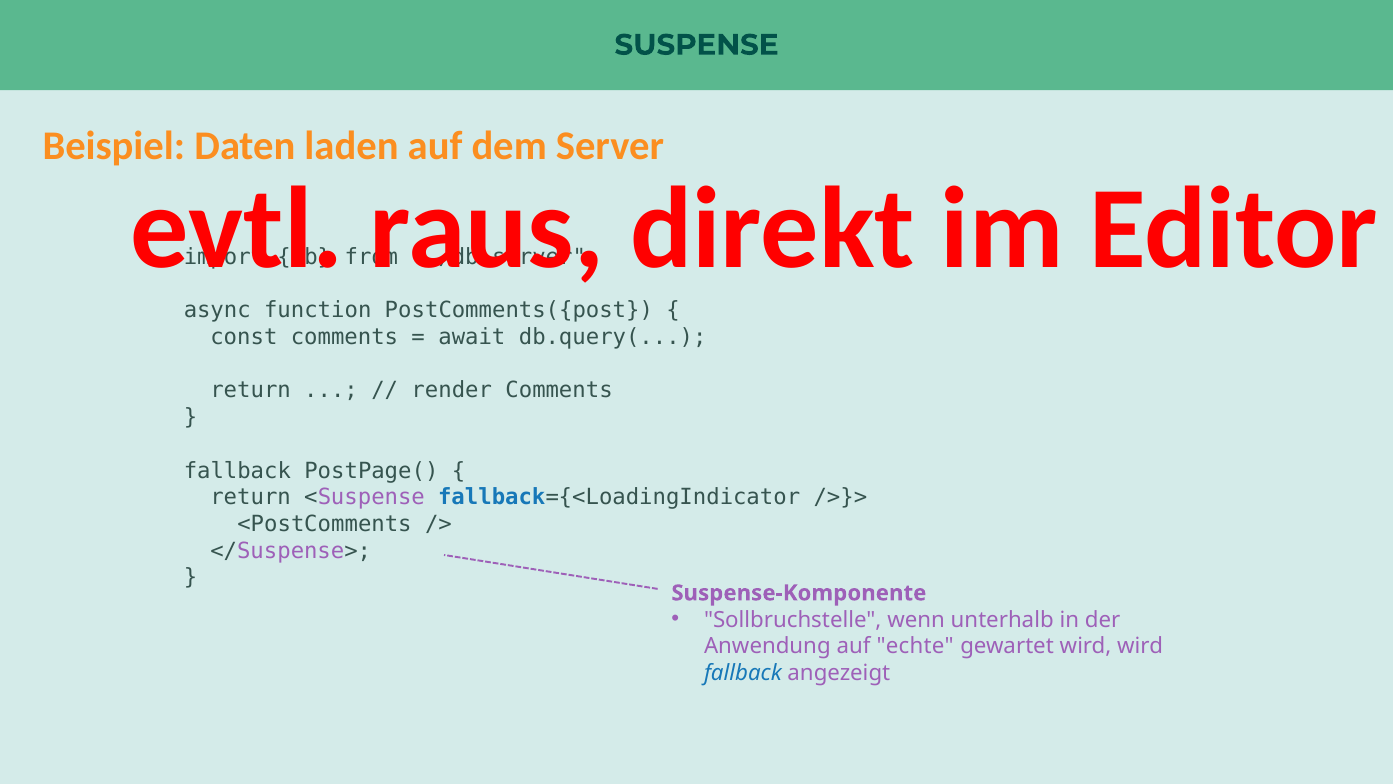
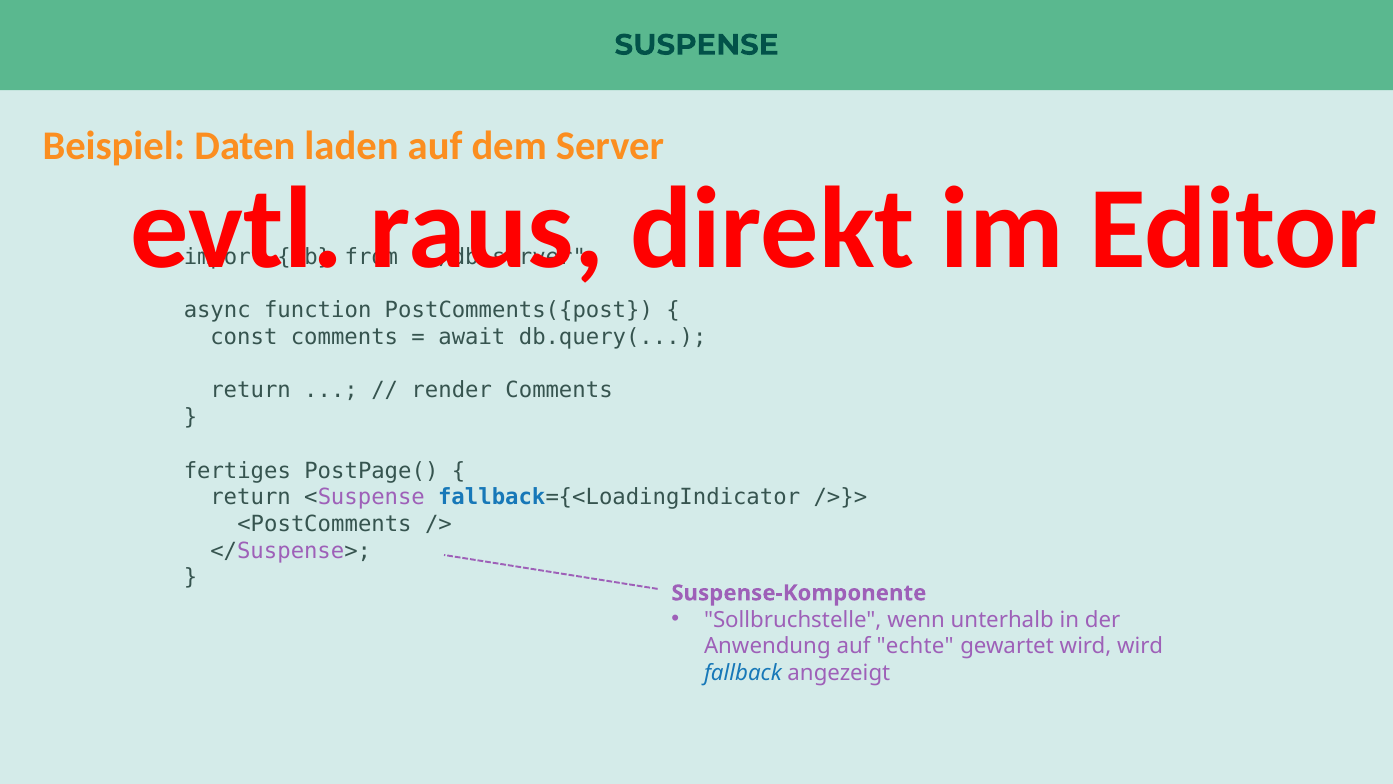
fallback: fallback -> fertiges (237, 470)
